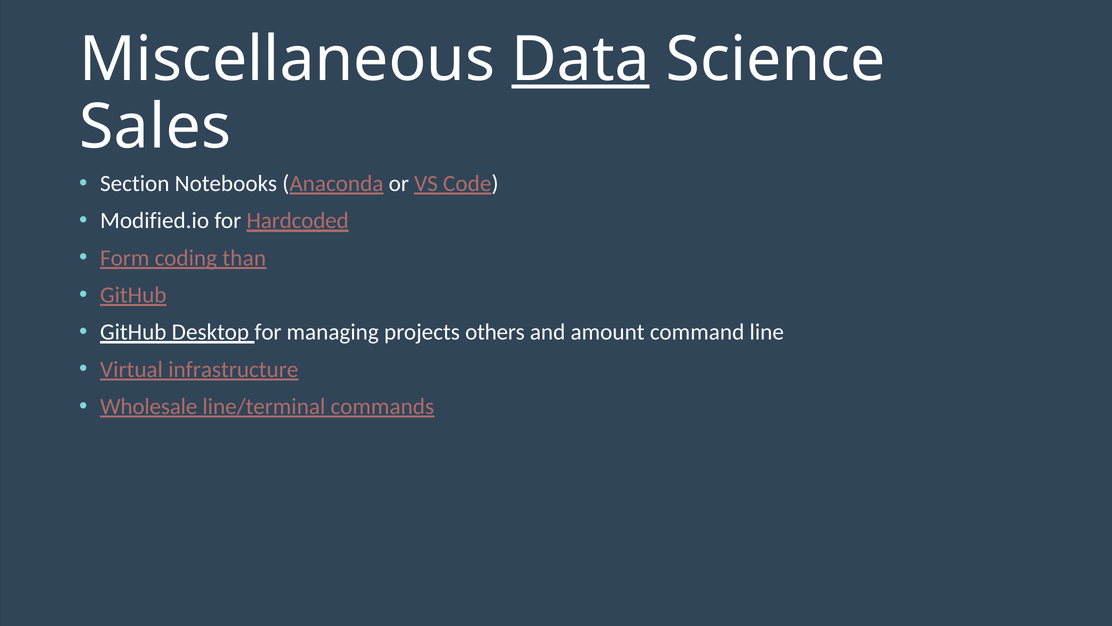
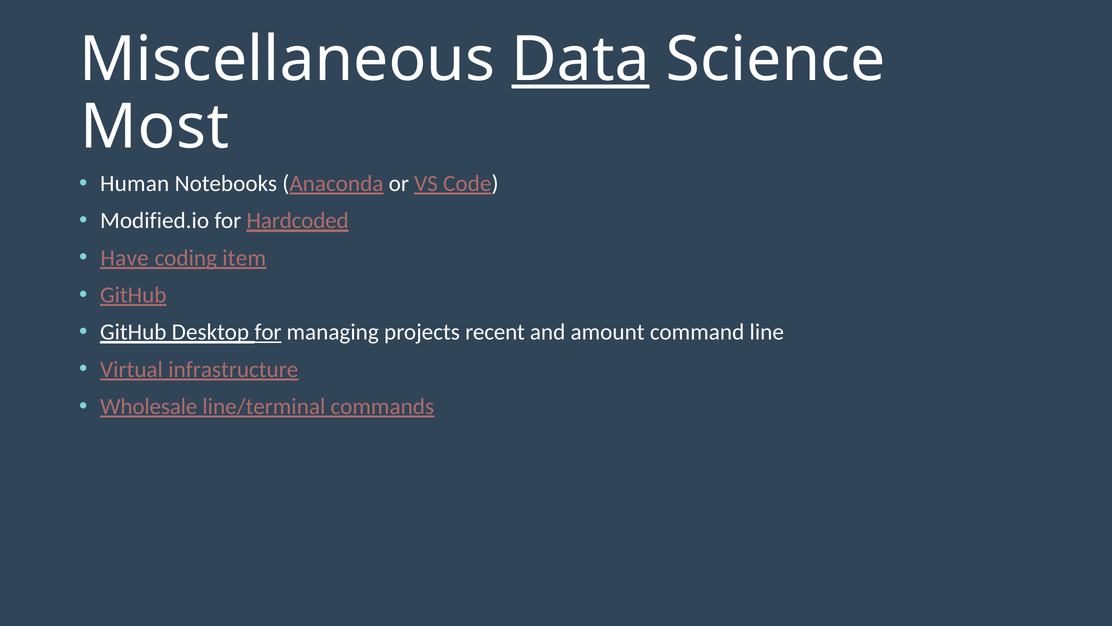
Sales: Sales -> Most (155, 127)
Section: Section -> Human (135, 183)
Form: Form -> Have (125, 258)
than: than -> item (244, 258)
for underline: none -> present (268, 332)
others: others -> recent (495, 332)
